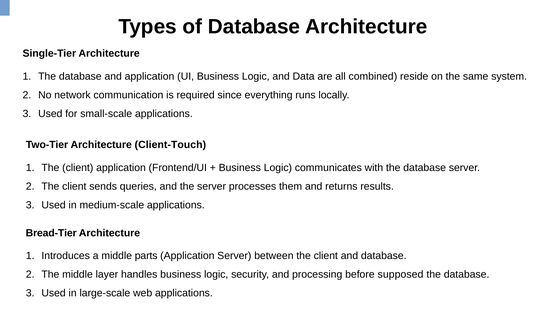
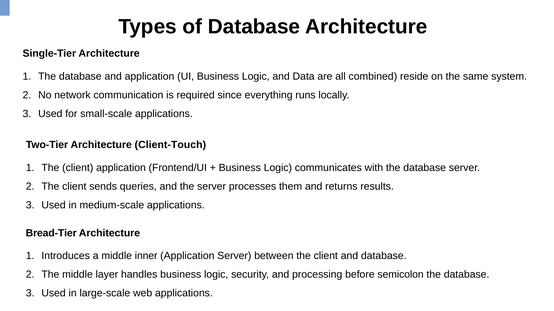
parts: parts -> inner (146, 256)
supposed: supposed -> semicolon (401, 275)
